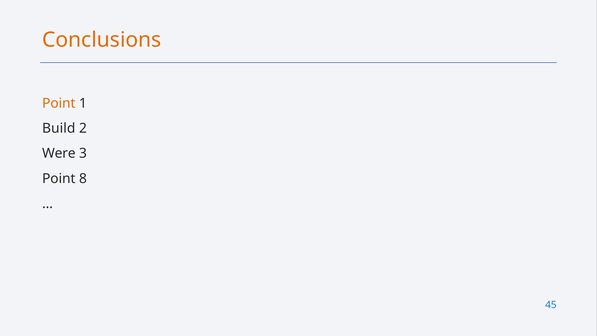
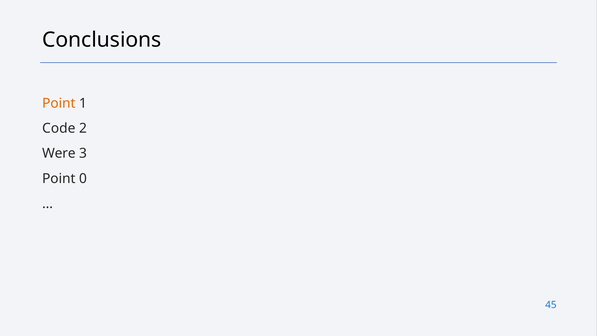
Conclusions colour: orange -> black (102, 40)
Build: Build -> Code (59, 128)
8: 8 -> 0 (83, 178)
